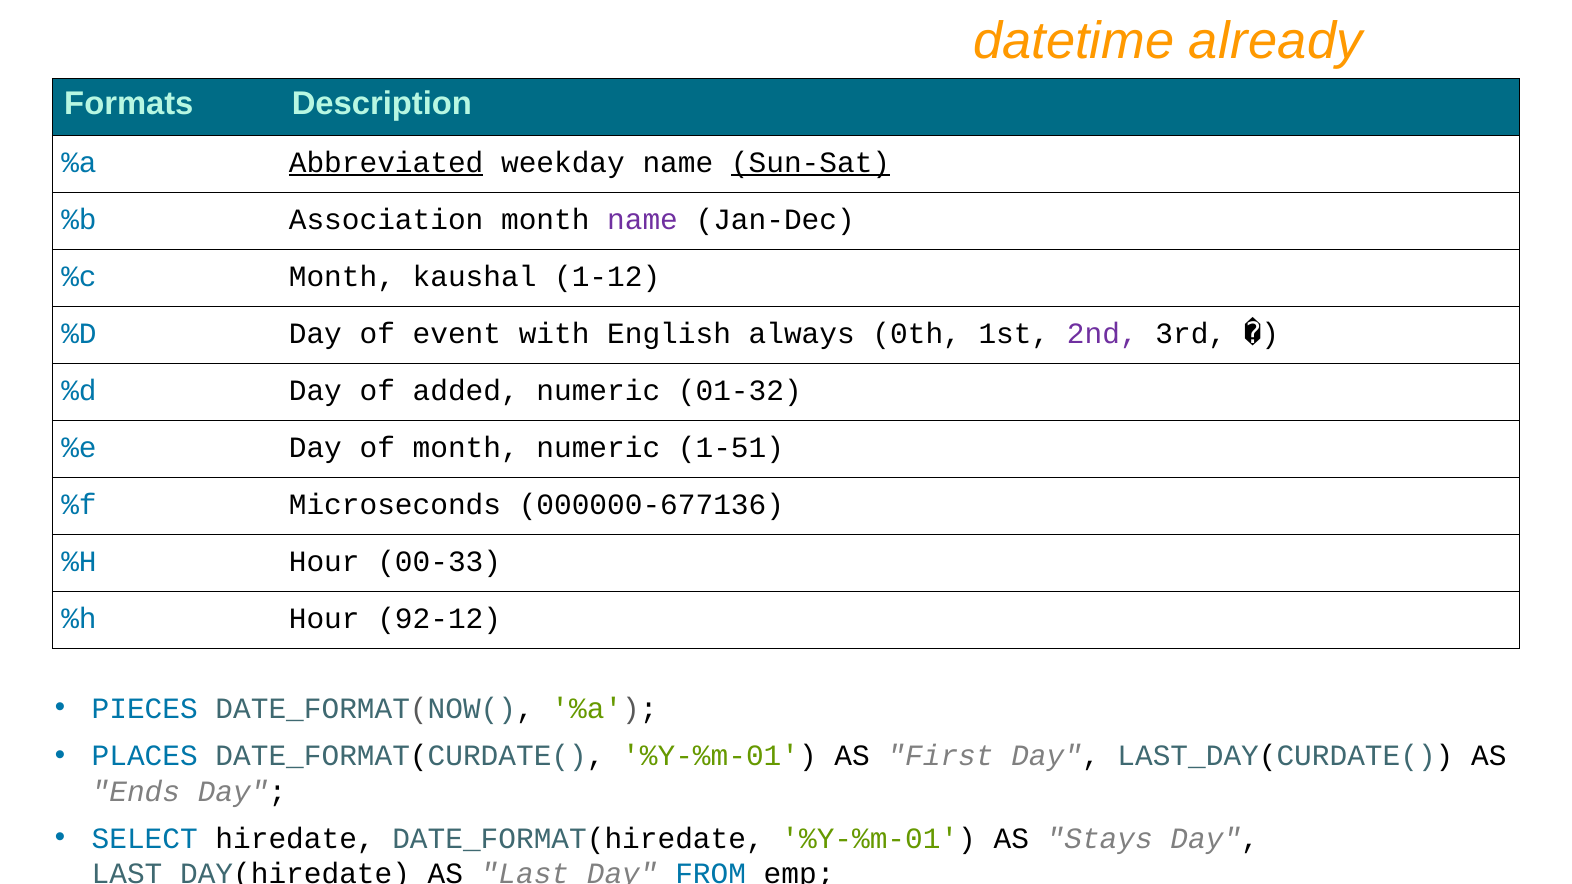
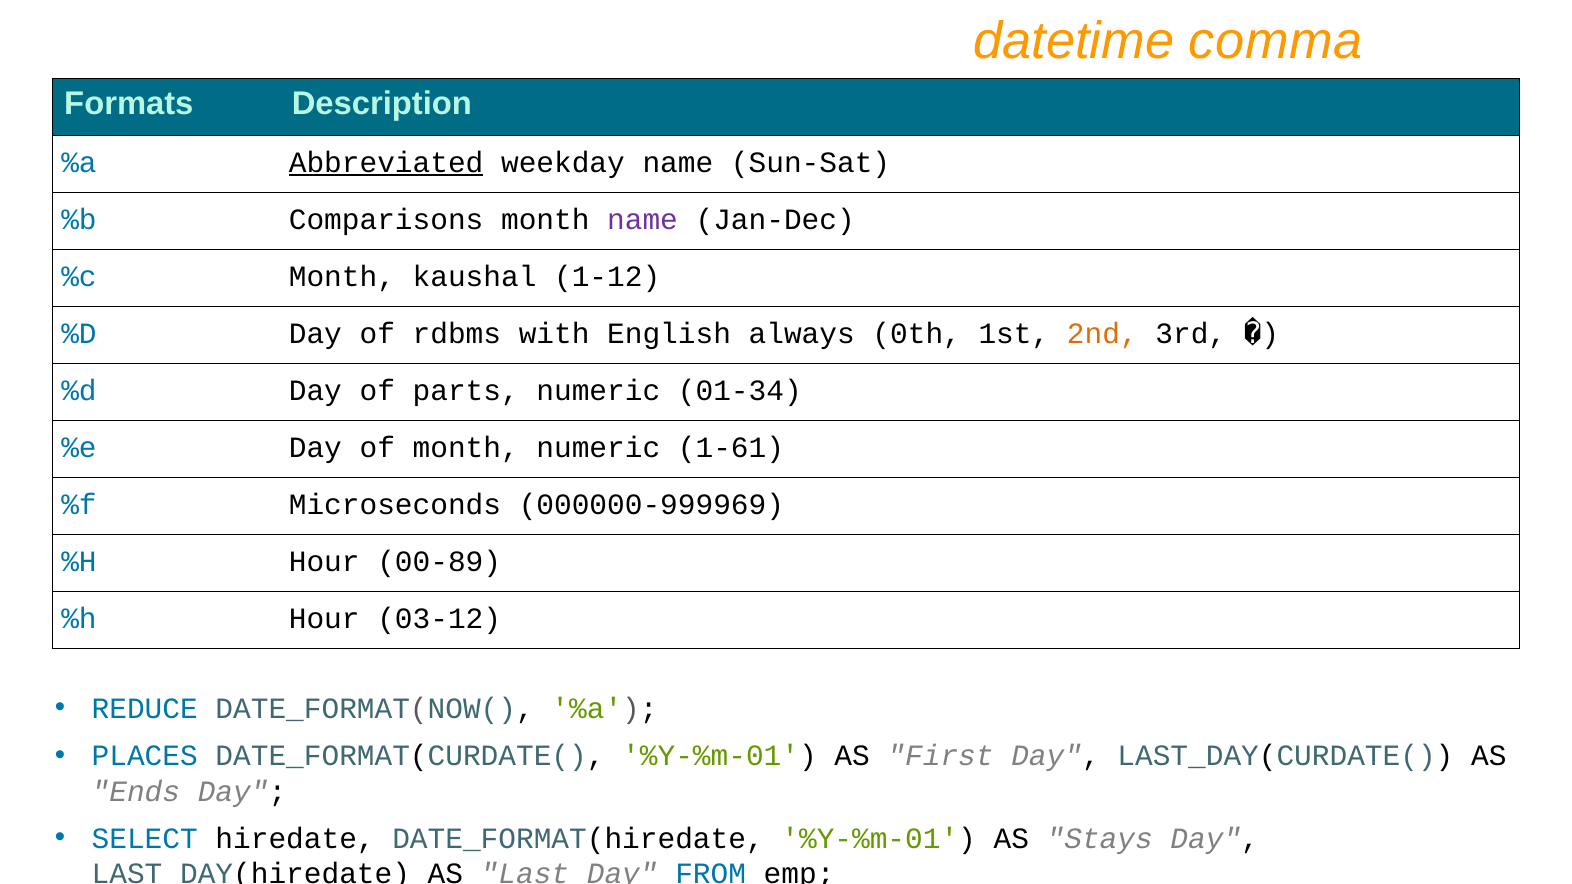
already: already -> comma (1276, 41)
Sun-Sat underline: present -> none (811, 163)
Association: Association -> Comparisons (386, 220)
event: event -> rdbms (457, 334)
2nd colour: purple -> orange (1102, 334)
added: added -> parts (466, 391)
01-32: 01-32 -> 01-34 (740, 391)
1-51: 1-51 -> 1-61 (731, 448)
000000-677136: 000000-677136 -> 000000-999969 (651, 505)
00-33: 00-33 -> 00-89 (439, 562)
92-12: 92-12 -> 03-12 (439, 619)
PIECES: PIECES -> REDUCE (145, 709)
